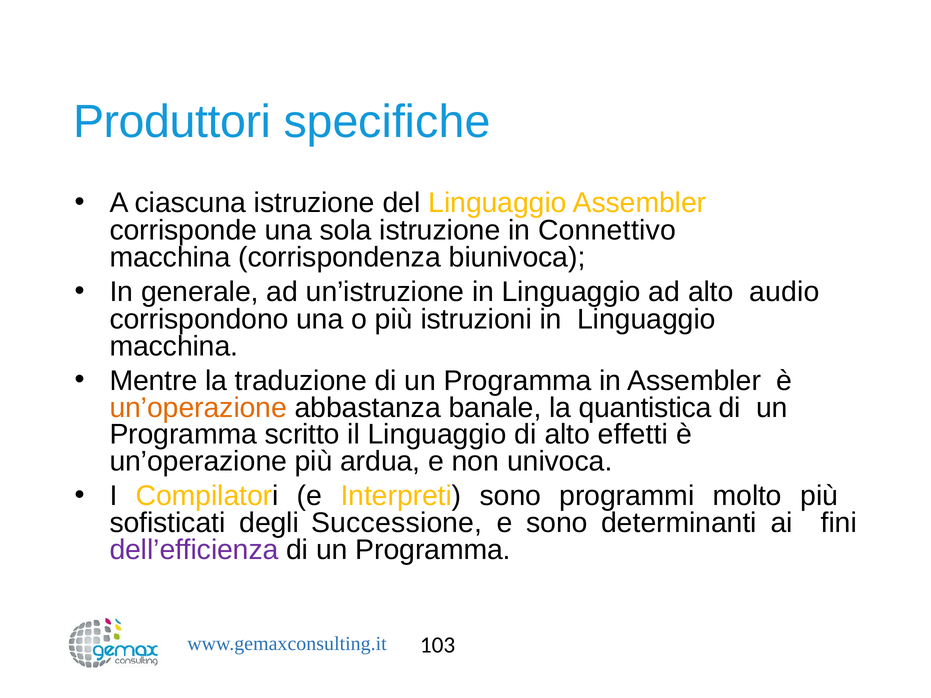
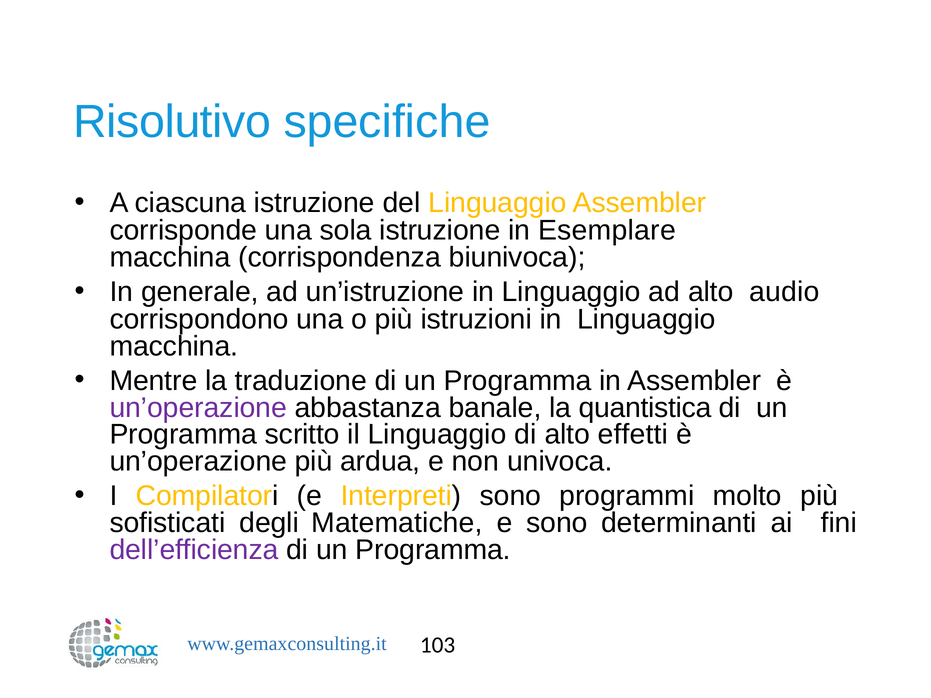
Produttori: Produttori -> Risolutivo (172, 122)
Connettivo: Connettivo -> Esemplare (607, 230)
un’operazione colour: orange -> purple (198, 408)
Successione: Successione -> Matematiche (397, 523)
